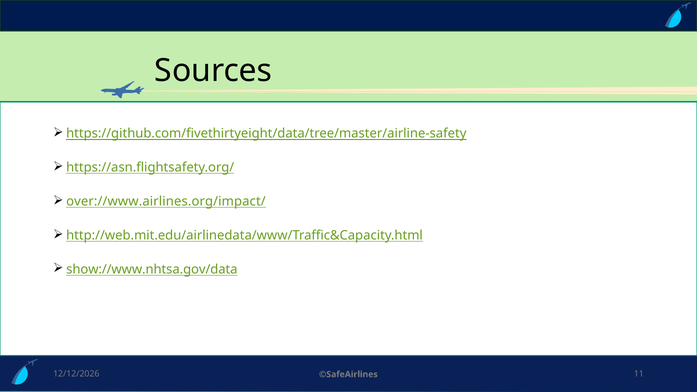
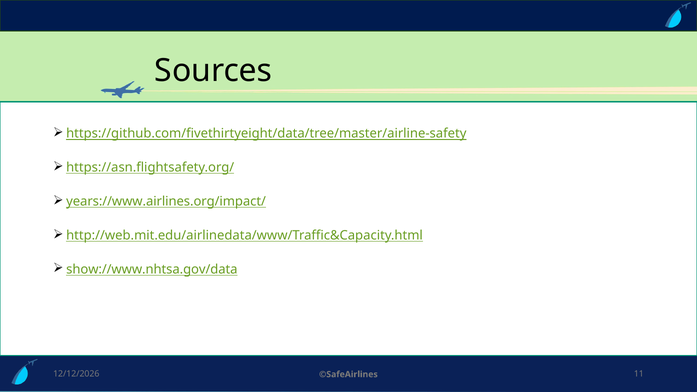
over://www.airlines.org/impact/: over://www.airlines.org/impact/ -> years://www.airlines.org/impact/ (166, 201)
